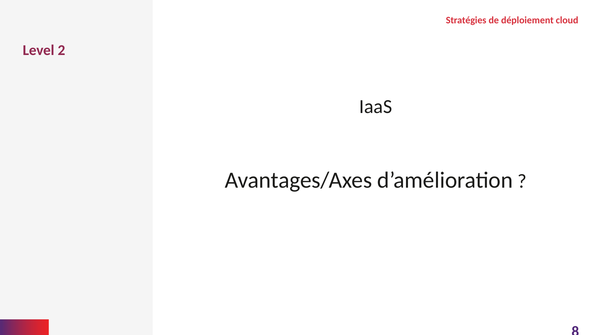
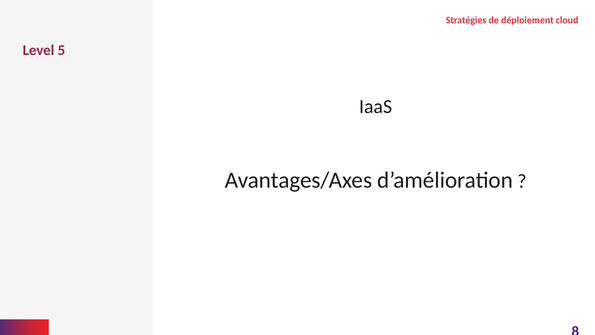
2: 2 -> 5 (61, 50)
